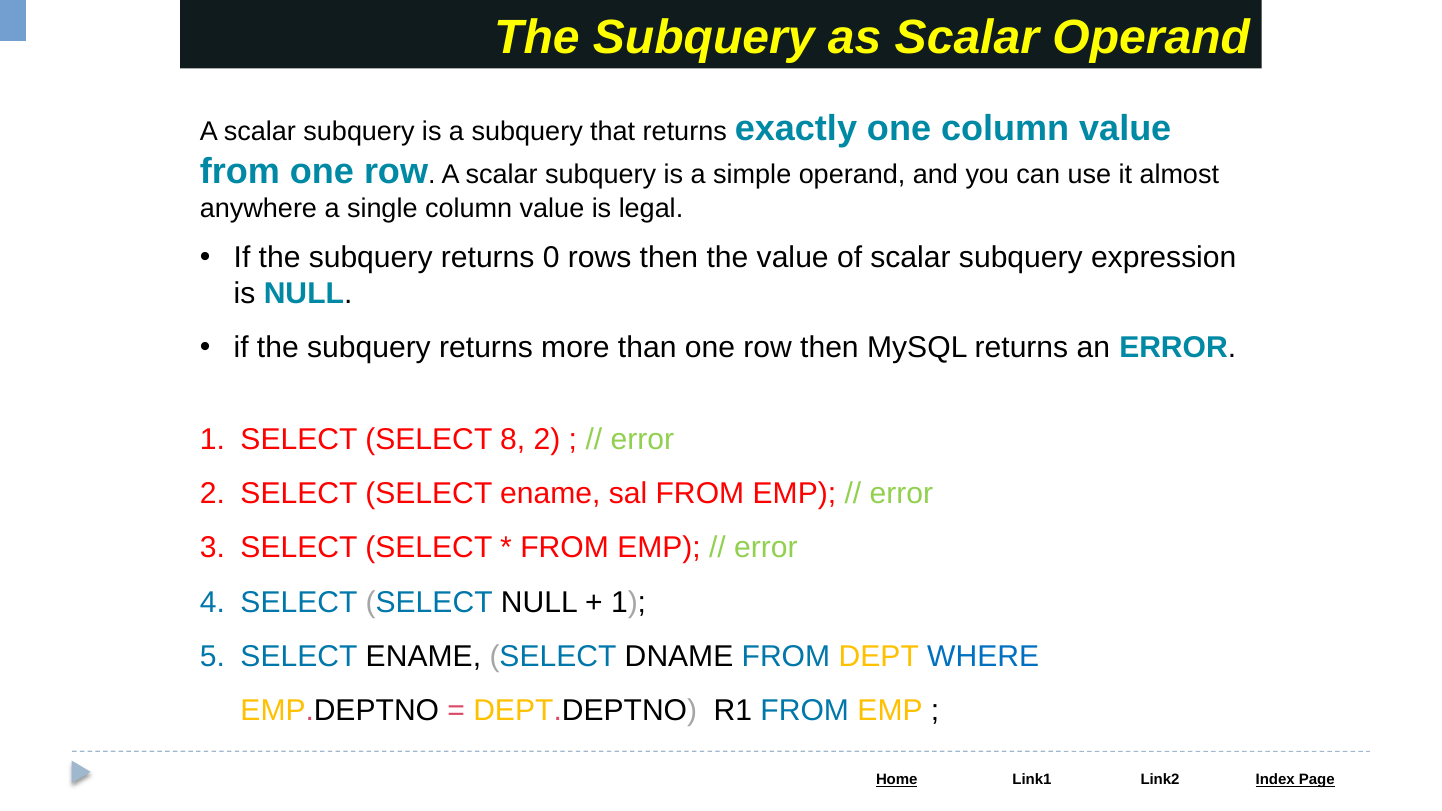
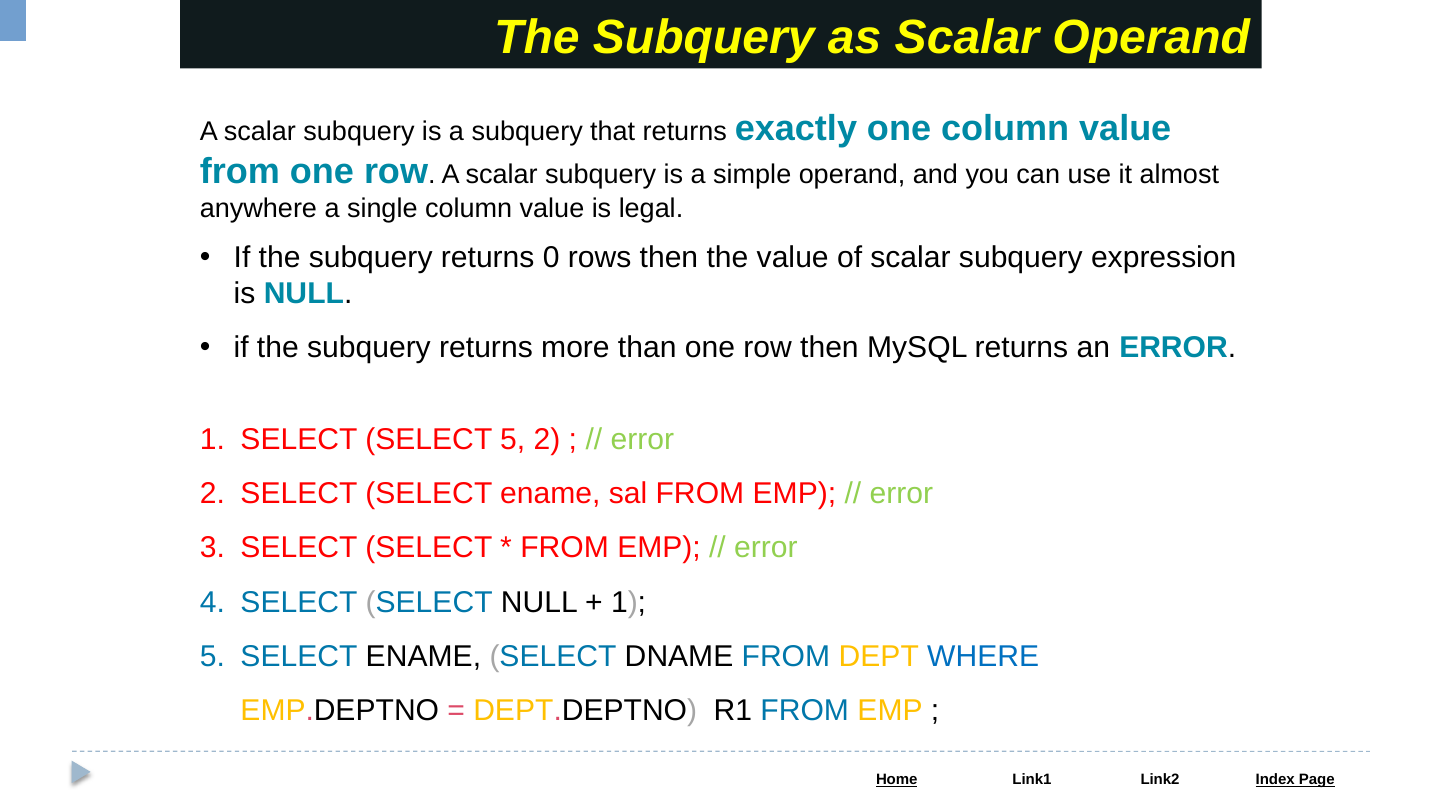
SELECT 8: 8 -> 5 (513, 440)
